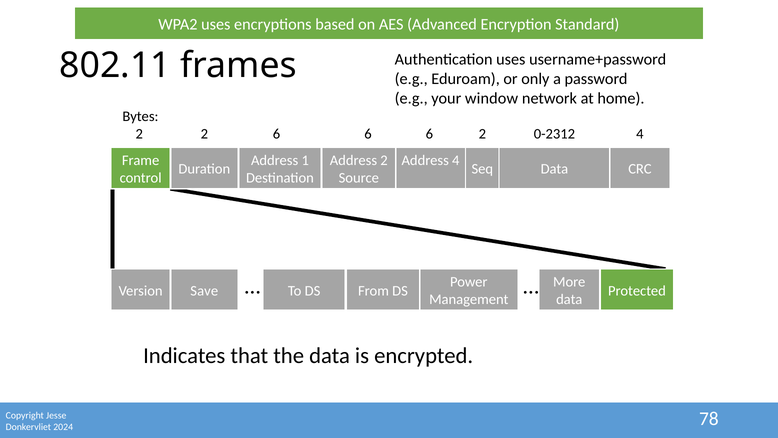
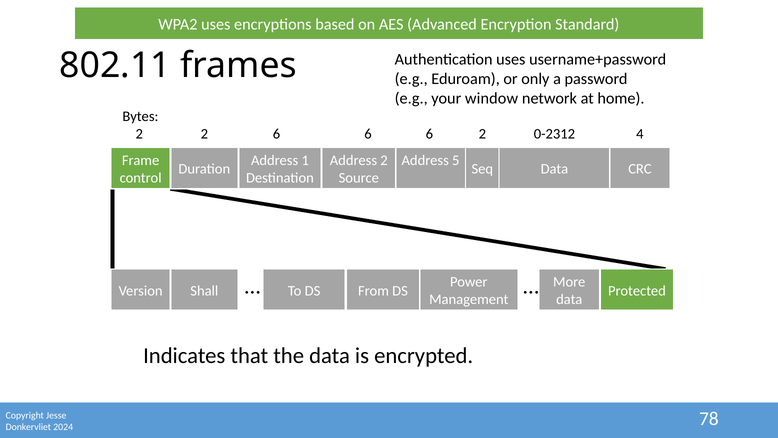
Address 4: 4 -> 5 (456, 160)
Save: Save -> Shall (204, 290)
